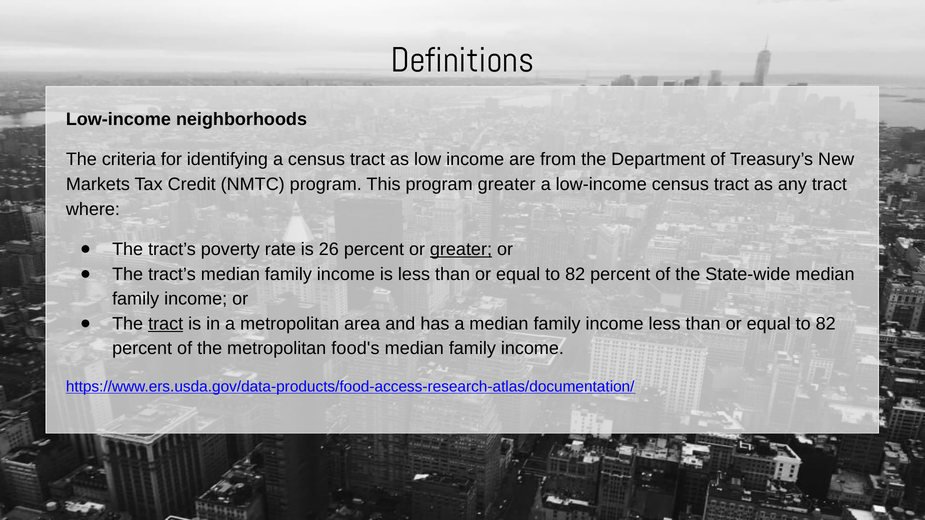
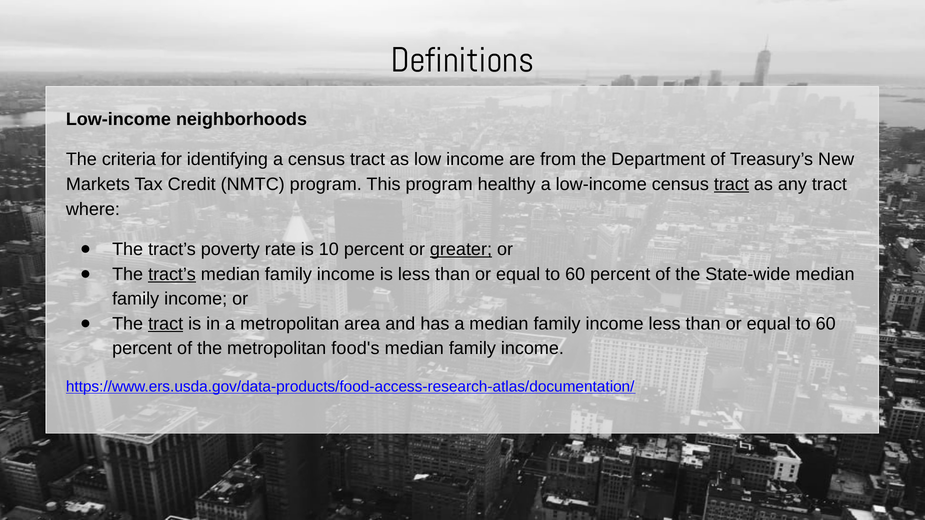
program greater: greater -> healthy (507, 184)
tract underline: none -> present (731, 184)
26: 26 -> 10 (329, 249)
tract’s underline: none -> present (172, 274)
82: 82 -> 60 (575, 274)
82: 82 -> 60 (826, 324)
